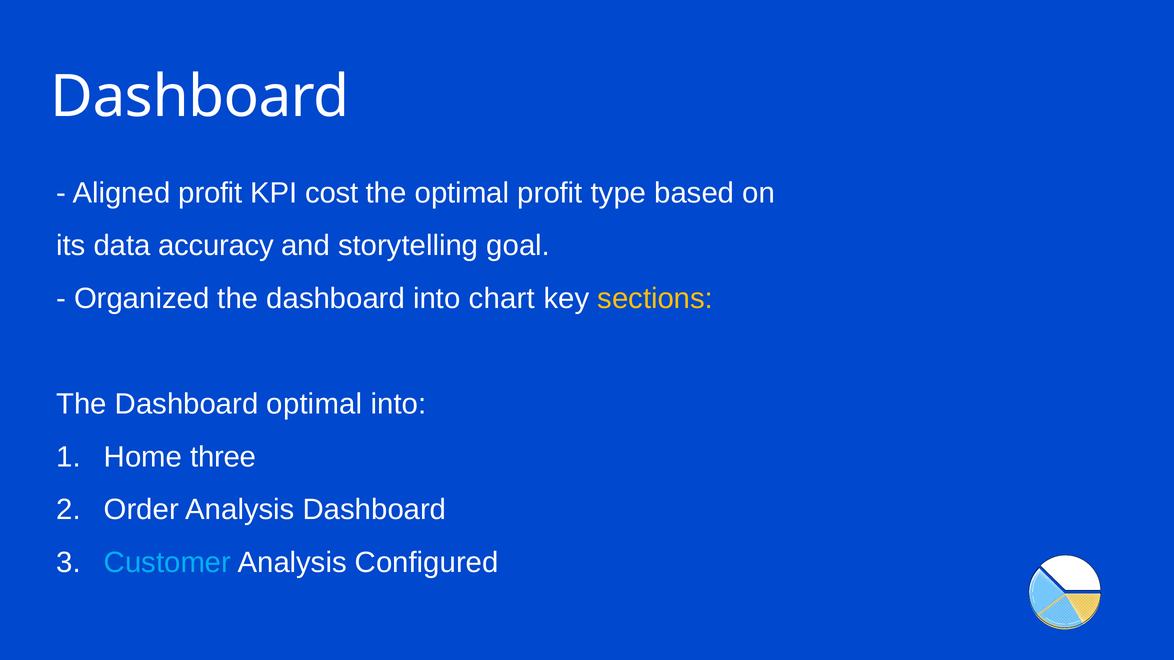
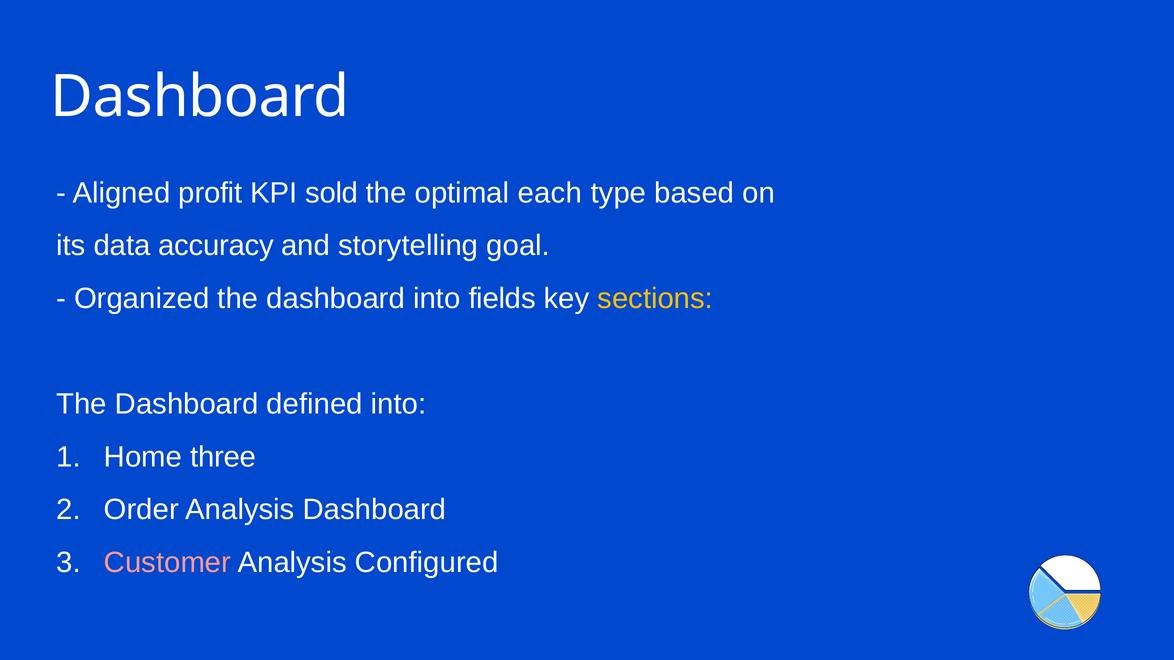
cost: cost -> sold (332, 193)
optimal profit: profit -> each (550, 193)
chart: chart -> fields (502, 299)
Dashboard optimal: optimal -> defined (315, 404)
Customer colour: light blue -> pink (168, 563)
